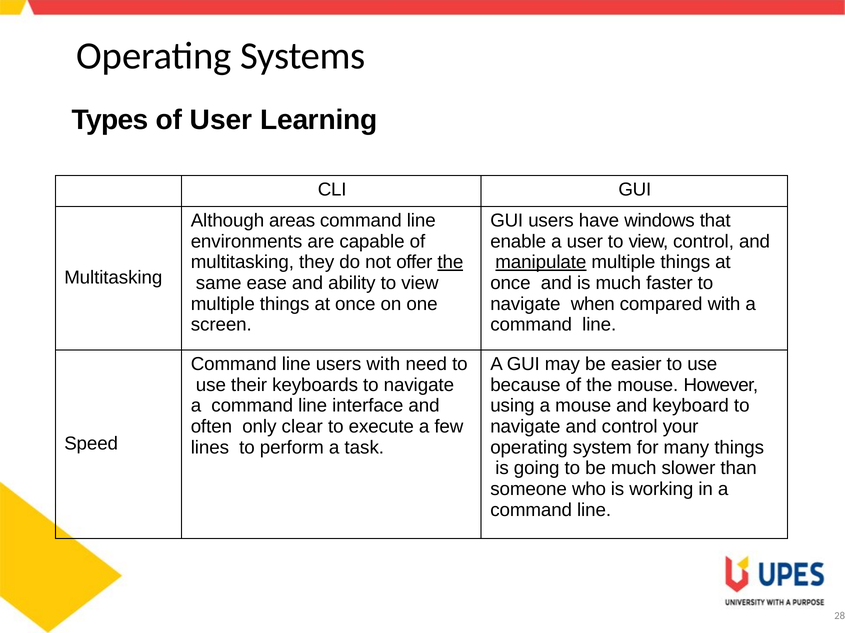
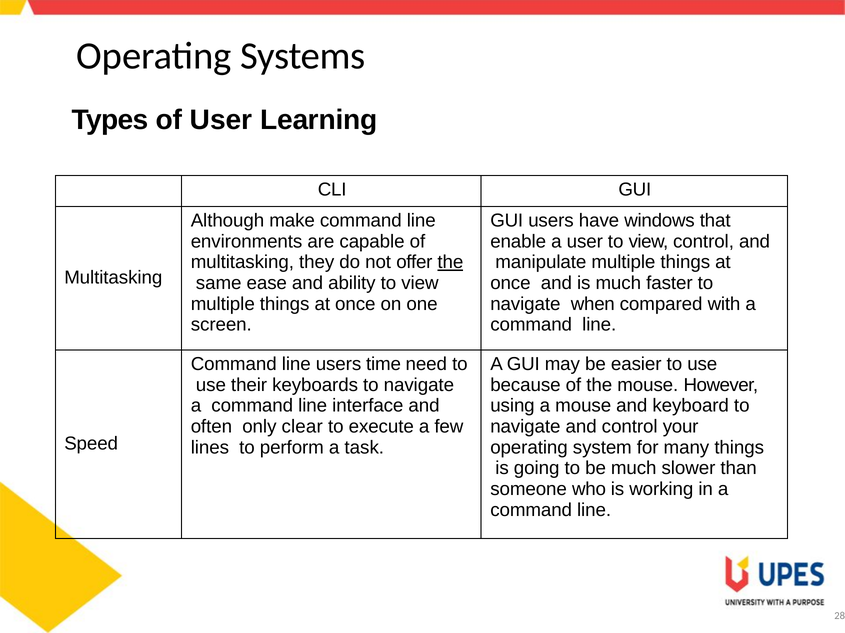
areas: areas -> make (292, 221)
manipulate underline: present -> none (541, 263)
users with: with -> time (384, 365)
